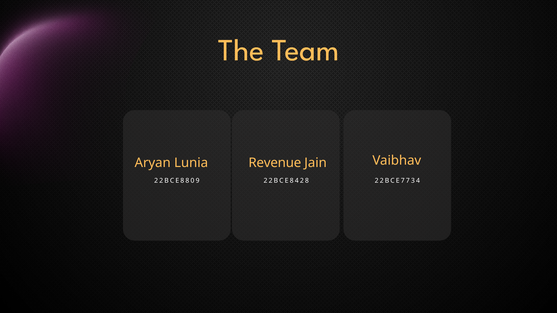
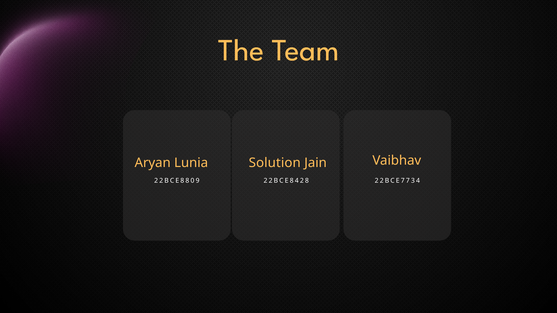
Revenue: Revenue -> Solution (275, 163)
